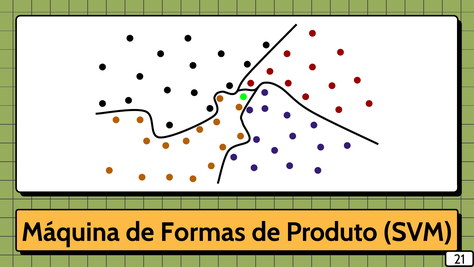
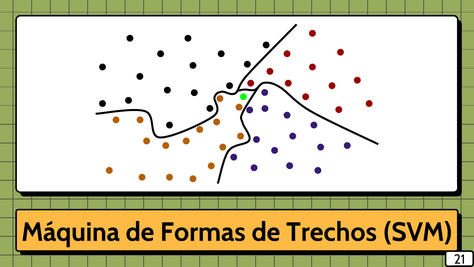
Produto: Produto -> Trechos (331, 232)
